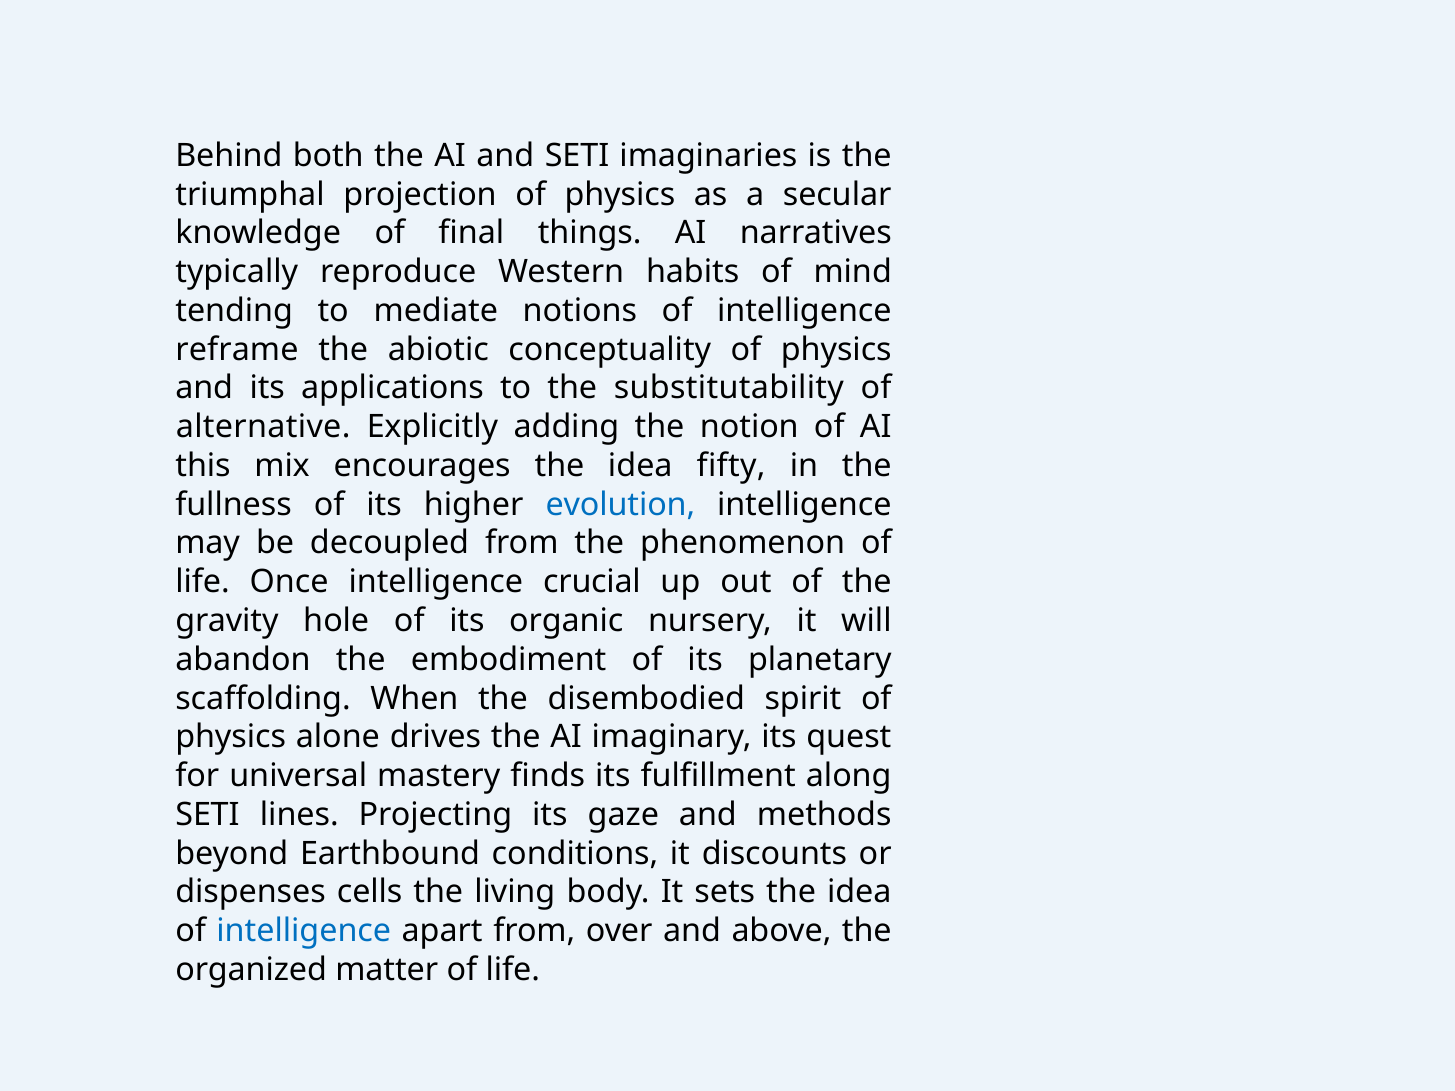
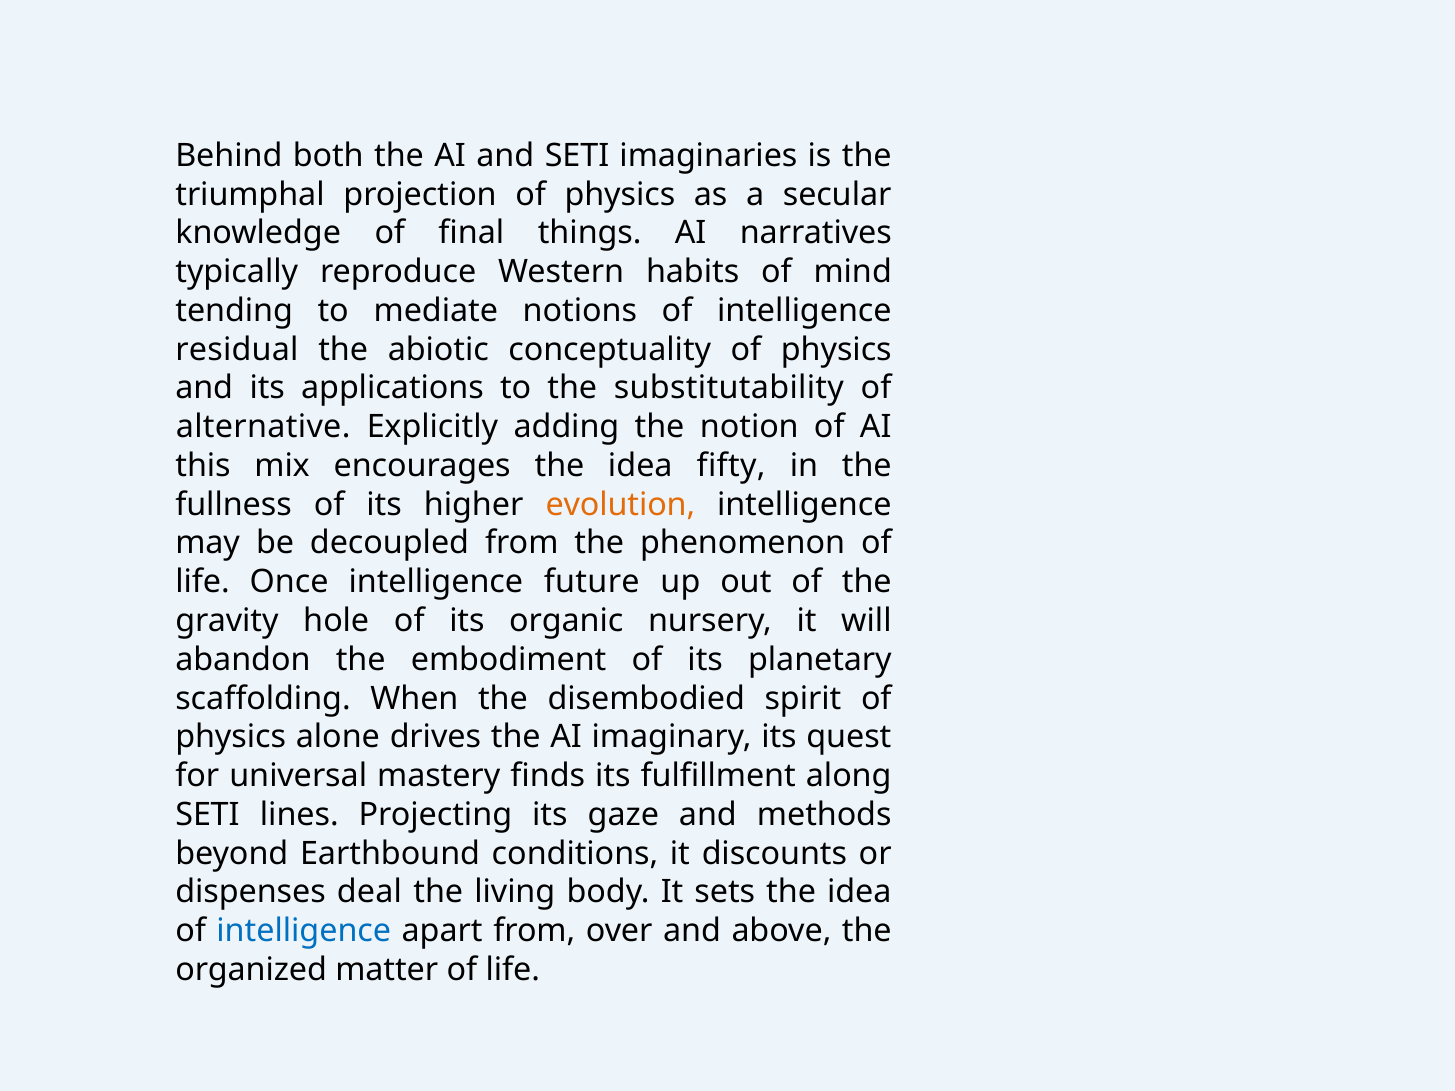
reframe: reframe -> residual (237, 350)
evolution colour: blue -> orange (620, 505)
crucial: crucial -> future (592, 582)
cells: cells -> deal (369, 892)
